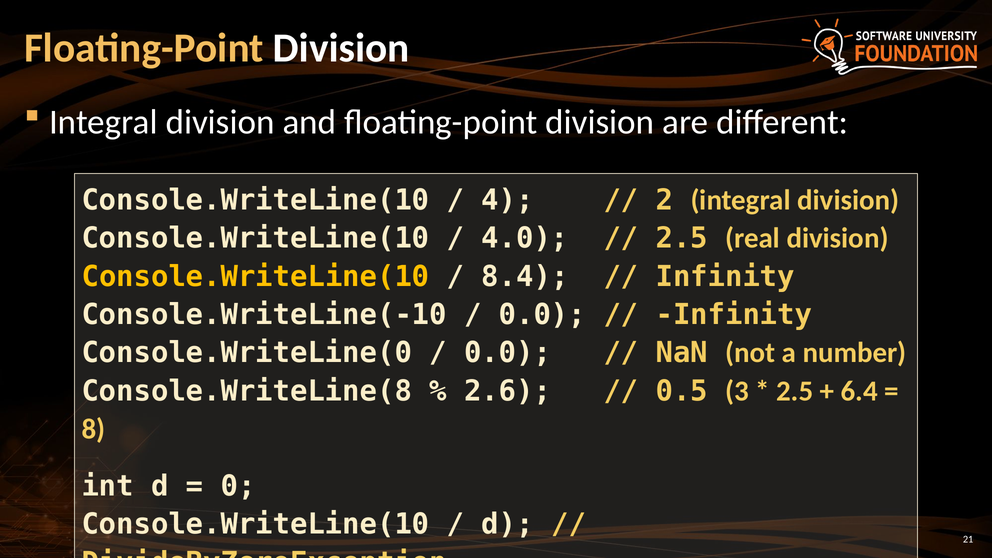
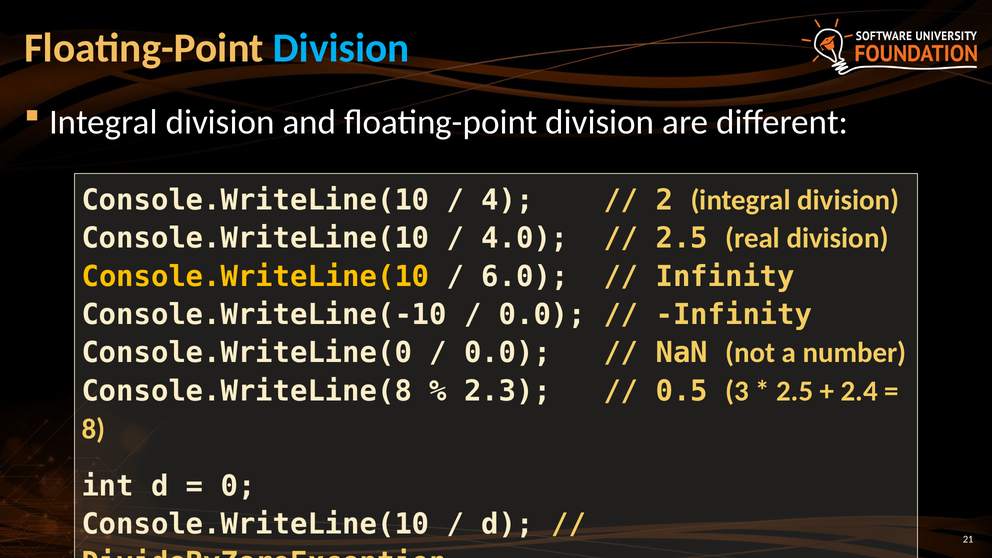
Division colour: white -> light blue (341, 48)
8.4: 8.4 -> 6.0 (525, 277)
2.6: 2.6 -> 2.3 (508, 391)
6.4: 6.4 -> 2.4 (859, 391)
